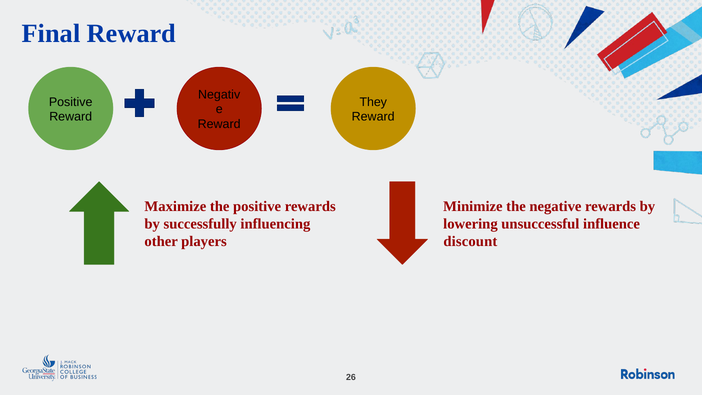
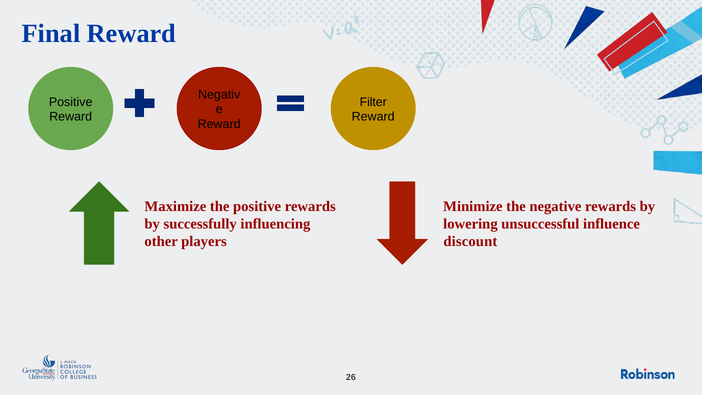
They: They -> Filter (373, 102)
